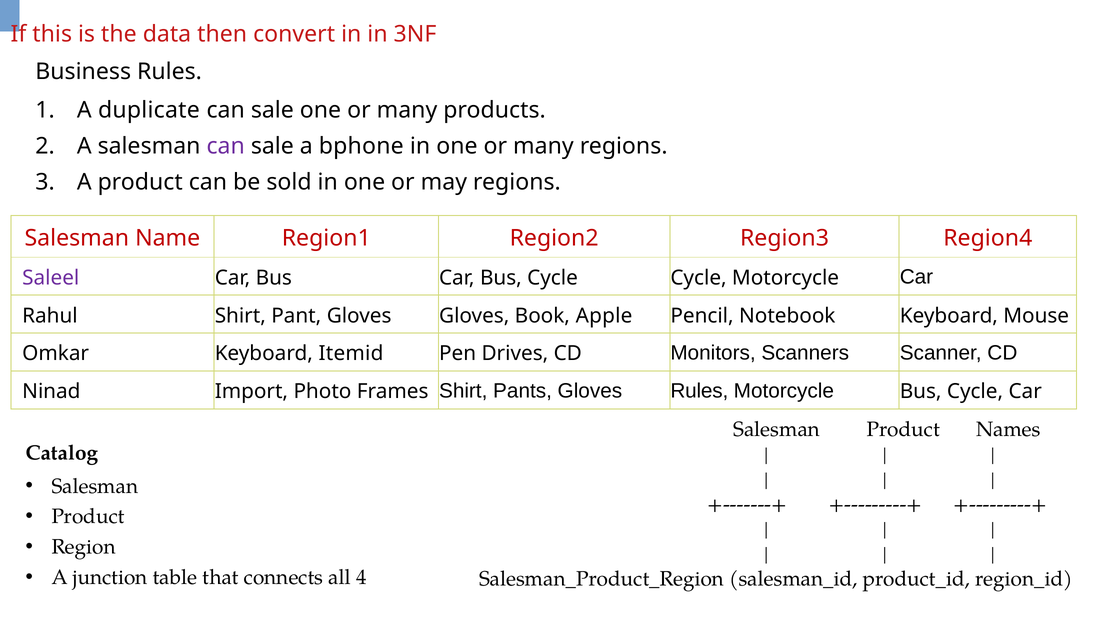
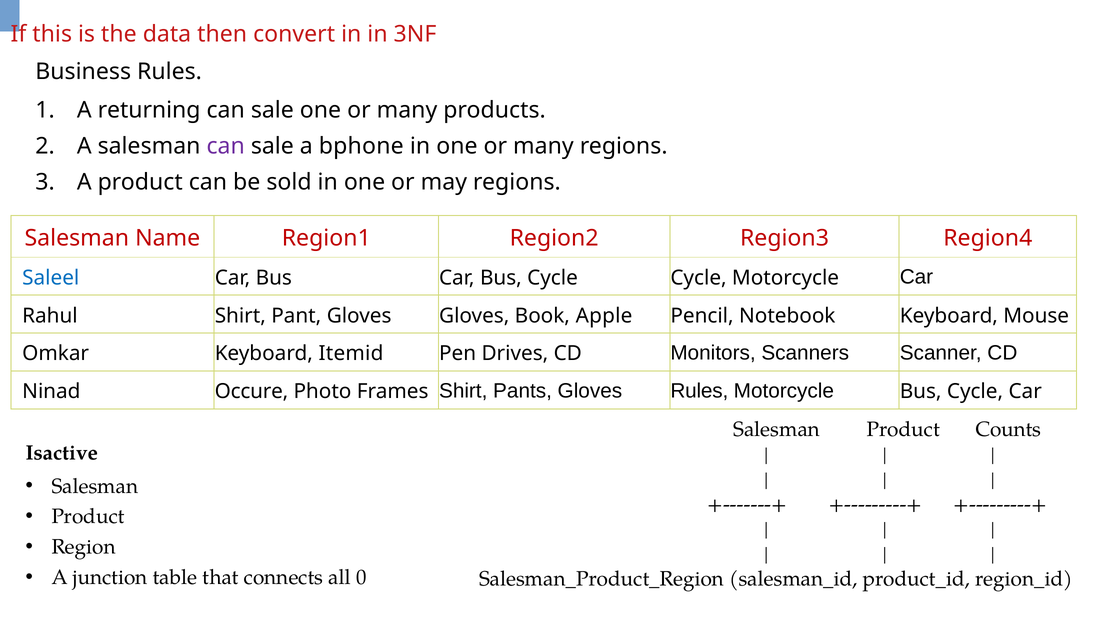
duplicate: duplicate -> returning (149, 110)
Saleel colour: purple -> blue (51, 278)
Import: Import -> Occure (251, 392)
Names: Names -> Counts (1008, 430)
Catalog: Catalog -> Isactive (62, 454)
4: 4 -> 0 (361, 578)
